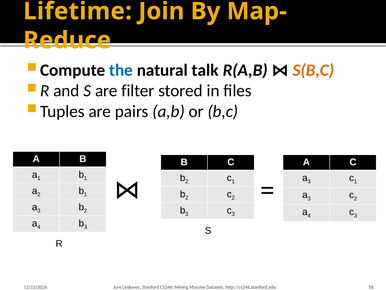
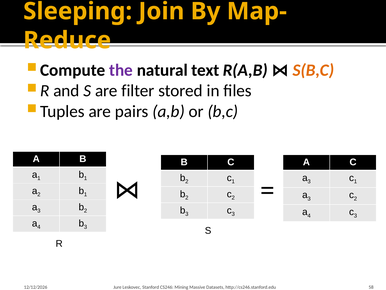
Lifetime: Lifetime -> Sleeping (78, 11)
the colour: blue -> purple (121, 70)
talk: talk -> text (205, 70)
